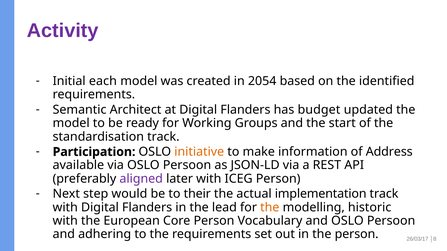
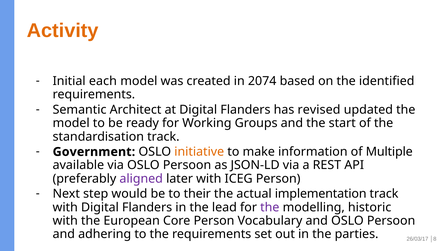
Activity colour: purple -> orange (63, 31)
2054: 2054 -> 2074 (262, 81)
budget: budget -> revised (319, 110)
Participation: Participation -> Government (94, 152)
Address: Address -> Multiple (389, 152)
the colour: orange -> purple (270, 208)
the person: person -> parties (357, 234)
